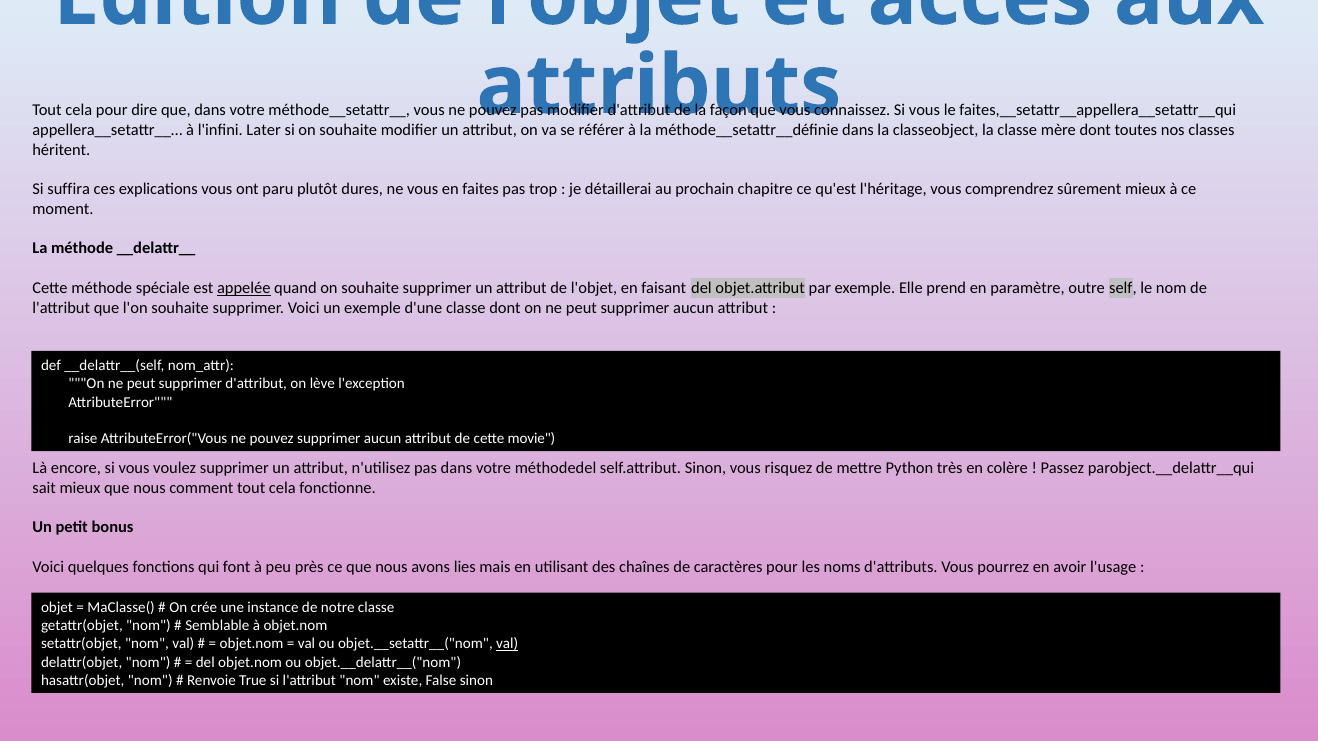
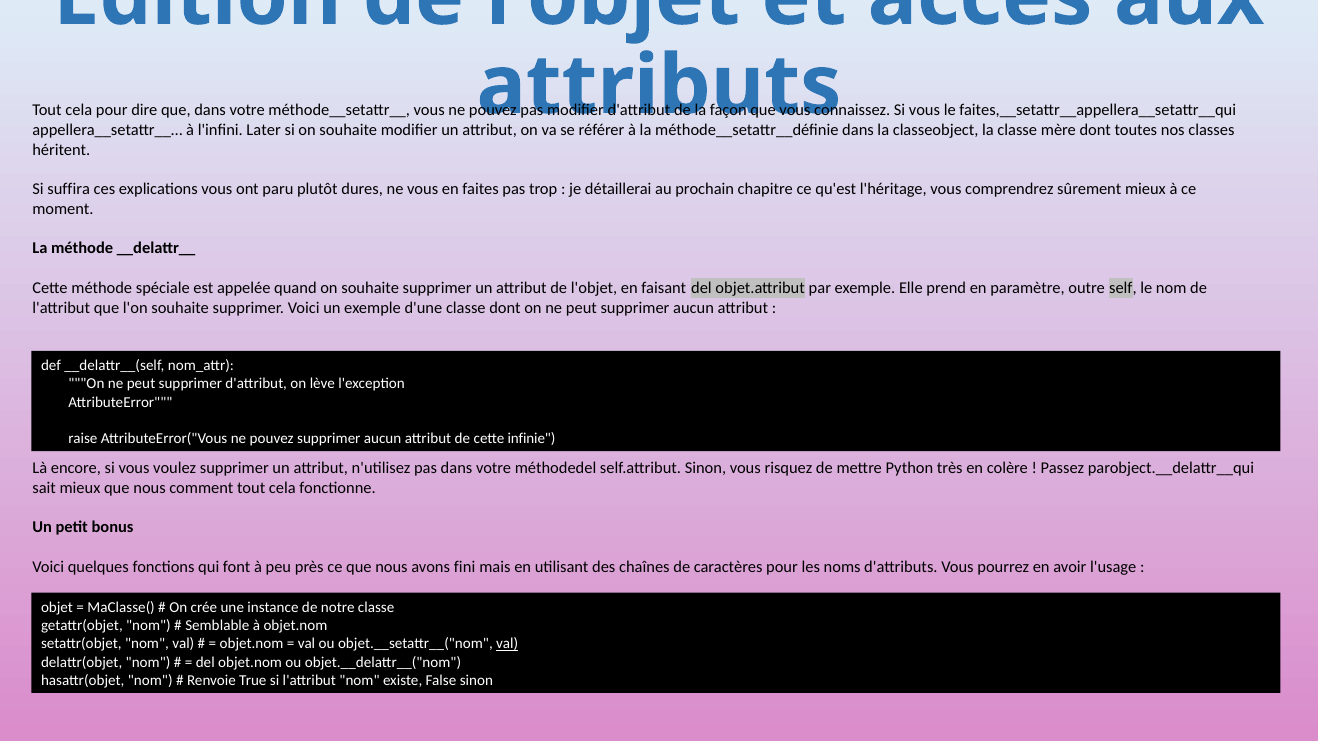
appelée underline: present -> none (244, 288)
movie: movie -> infinie (531, 439)
lies: lies -> fini (465, 567)
